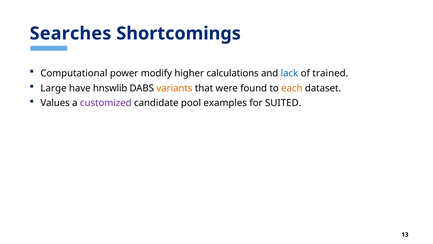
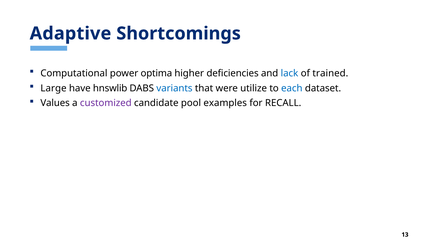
Searches: Searches -> Adaptive (70, 33)
modify: modify -> optima (156, 73)
calculations: calculations -> deficiencies (233, 73)
variants colour: orange -> blue (174, 88)
found: found -> utilize (254, 88)
each colour: orange -> blue (292, 88)
SUITED: SUITED -> RECALL (283, 103)
